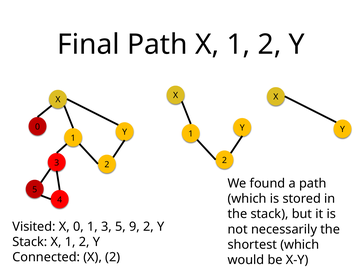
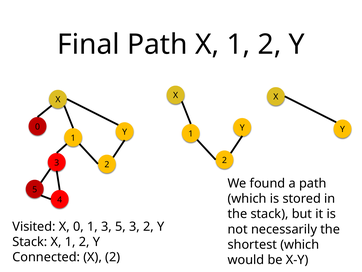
5 9: 9 -> 3 (134, 226)
